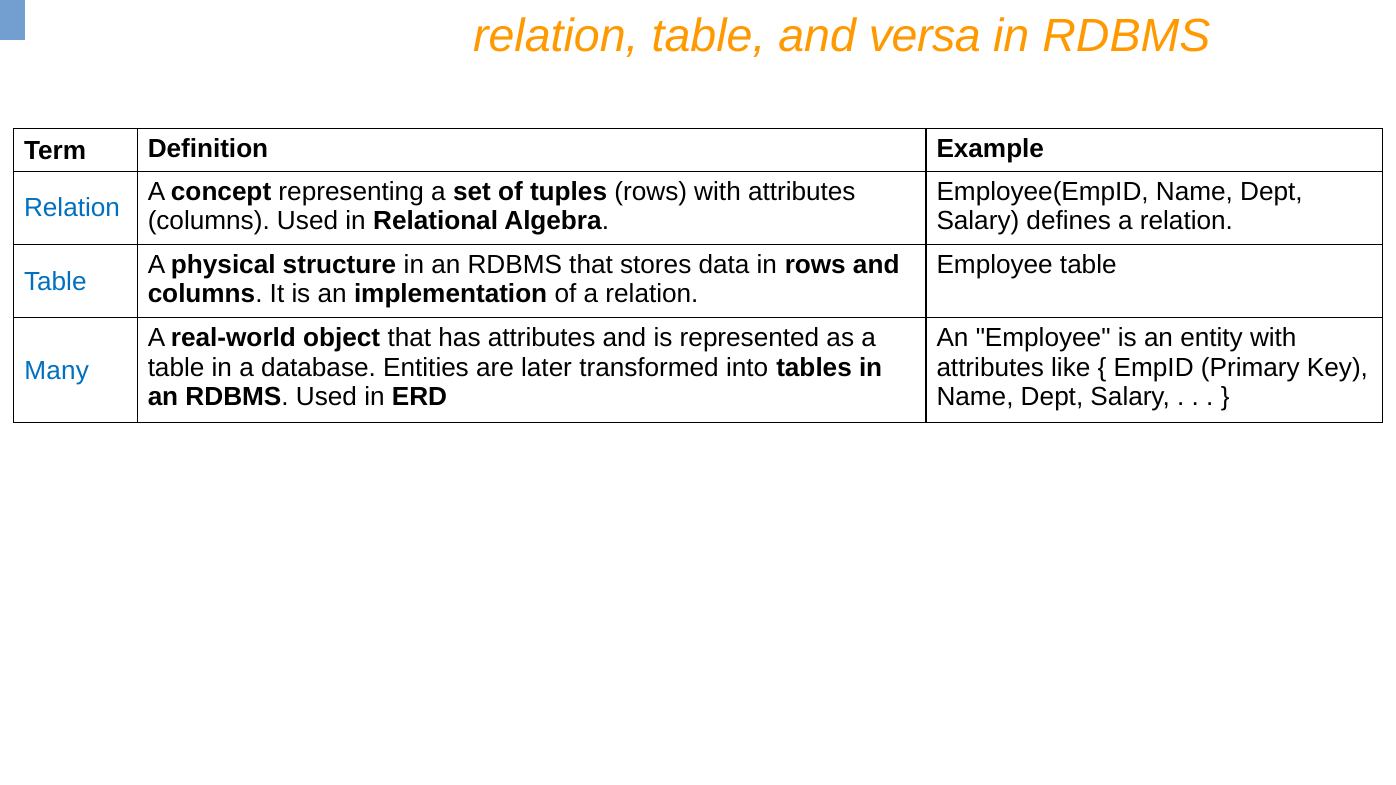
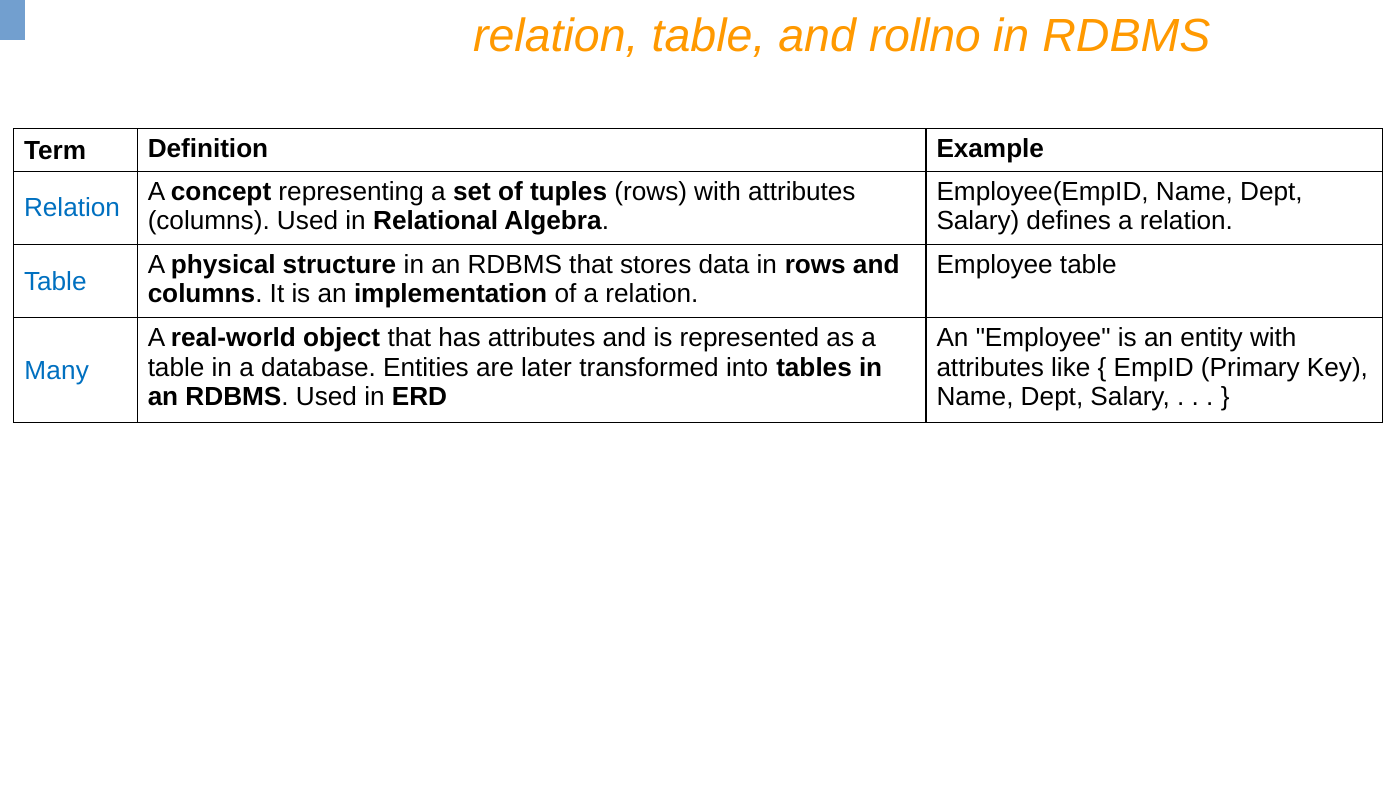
versa: versa -> rollno (925, 36)
